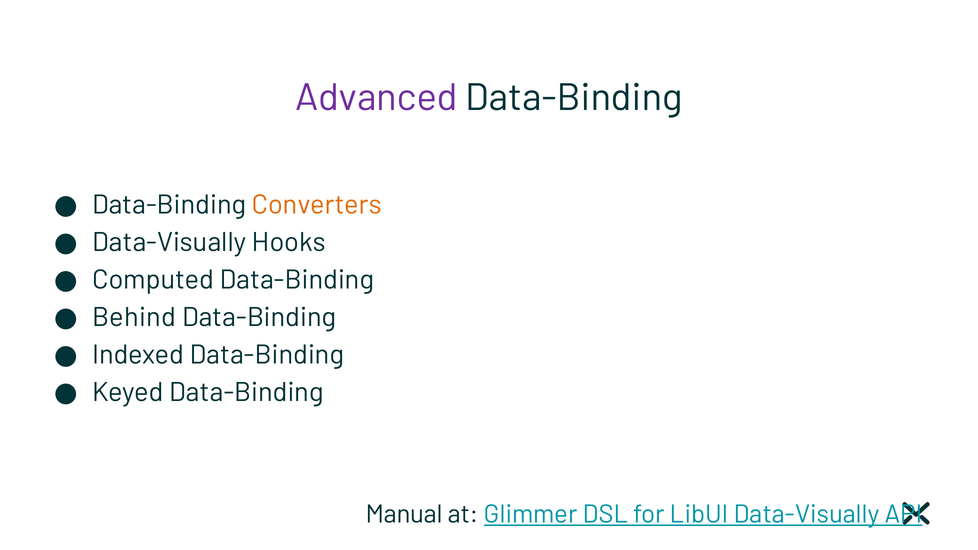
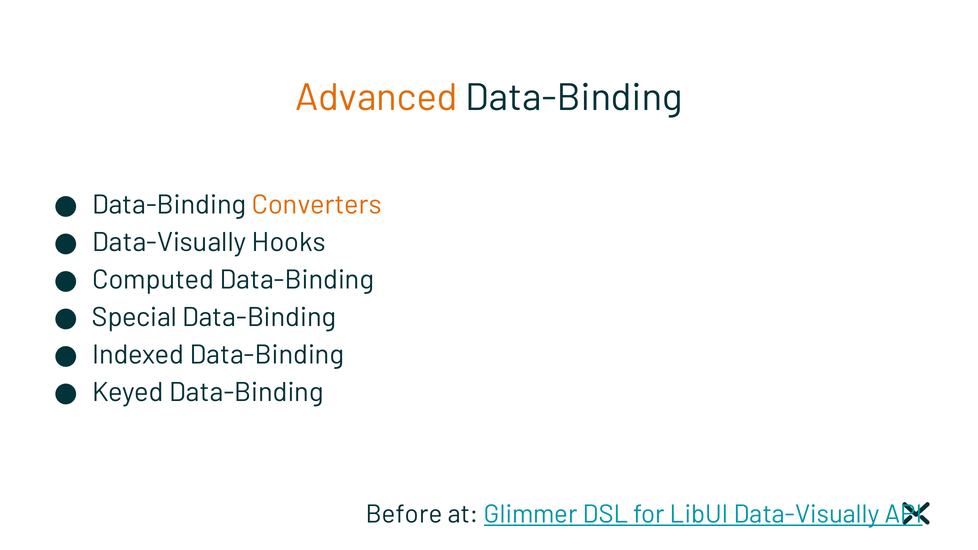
Advanced colour: purple -> orange (376, 97)
Behind: Behind -> Special (134, 318)
Manual: Manual -> Before (404, 514)
